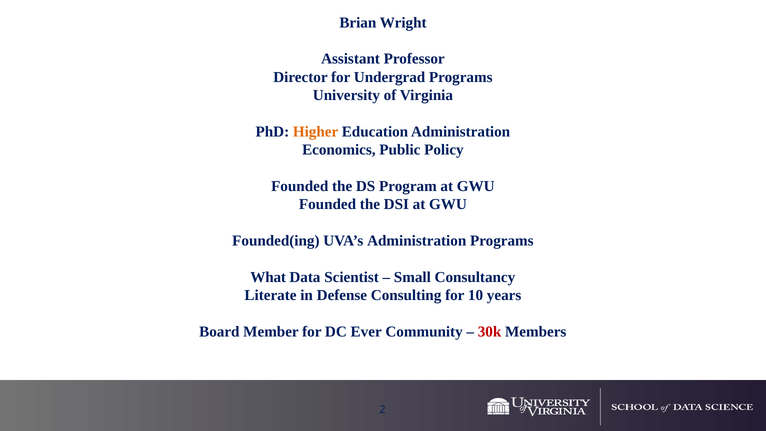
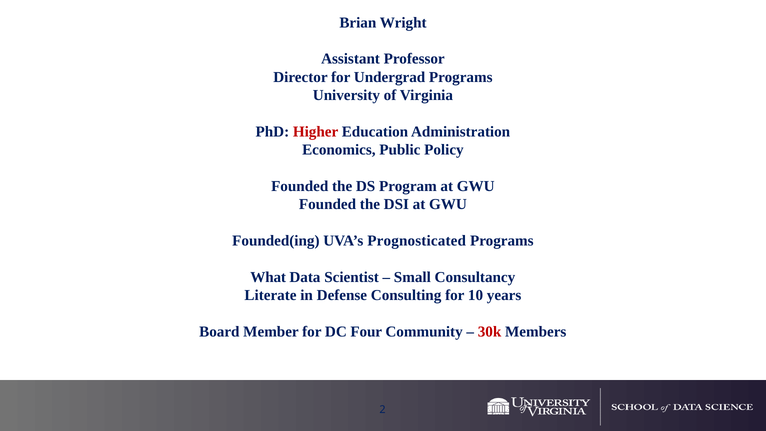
Higher colour: orange -> red (316, 132)
UVA’s Administration: Administration -> Prognosticated (417, 241)
Ever: Ever -> Four (366, 332)
